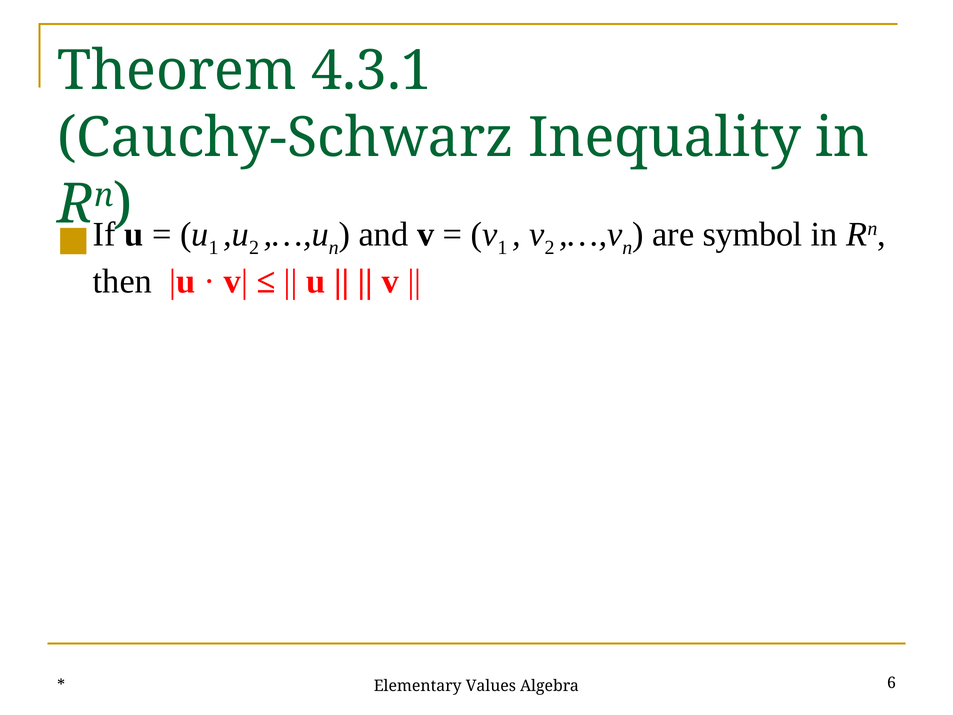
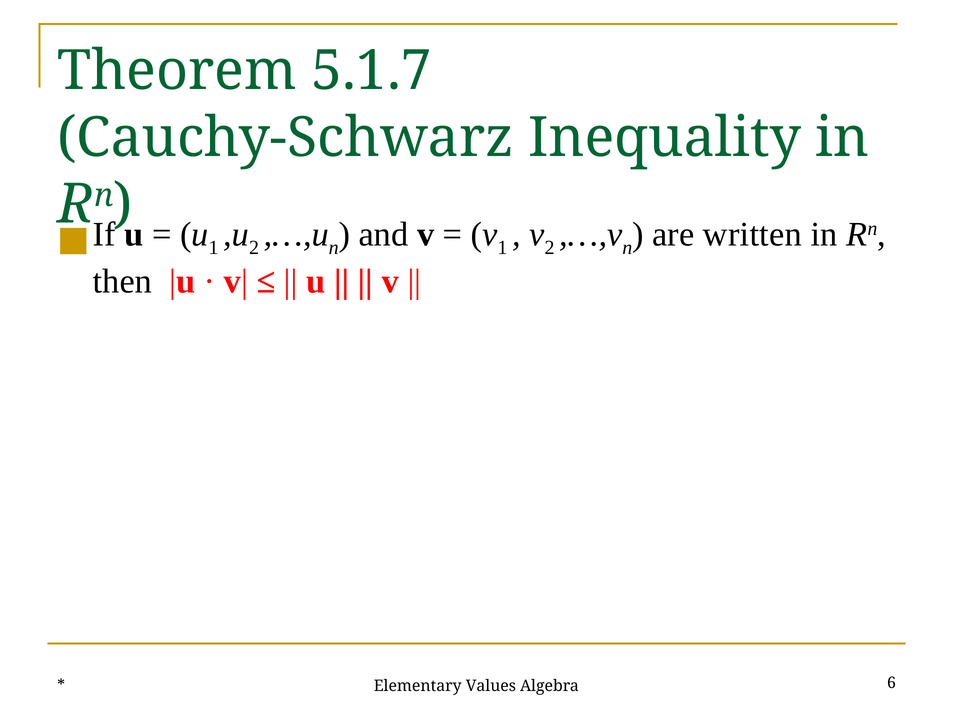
4.3.1: 4.3.1 -> 5.1.7 (371, 71)
symbol: symbol -> written (752, 234)
